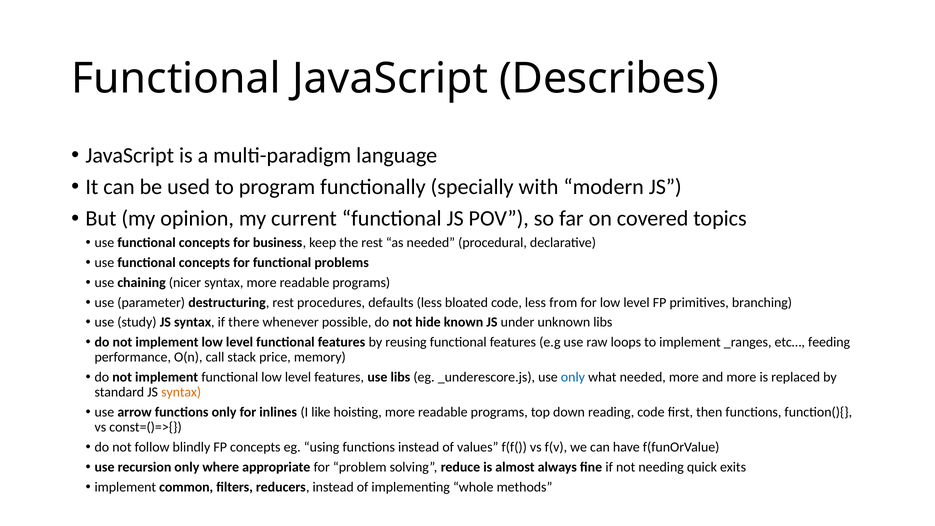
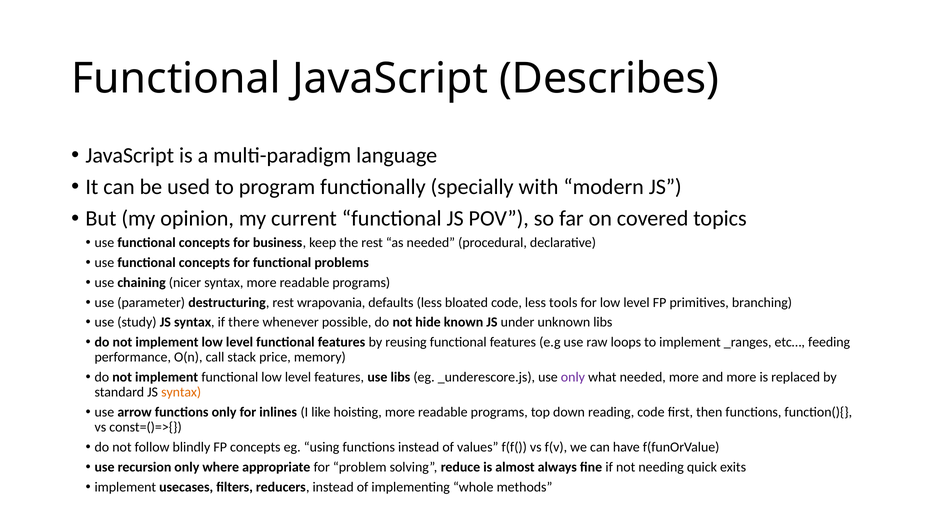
procedures: procedures -> wrapovania (331, 302)
from: from -> tools (563, 302)
only colour: blue -> purple (573, 377)
common: common -> usecases (186, 487)
